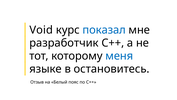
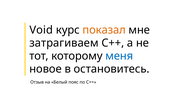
показал colour: blue -> orange (104, 30)
разработчик: разработчик -> затрагиваем (64, 43)
языке: языке -> новое (45, 69)
